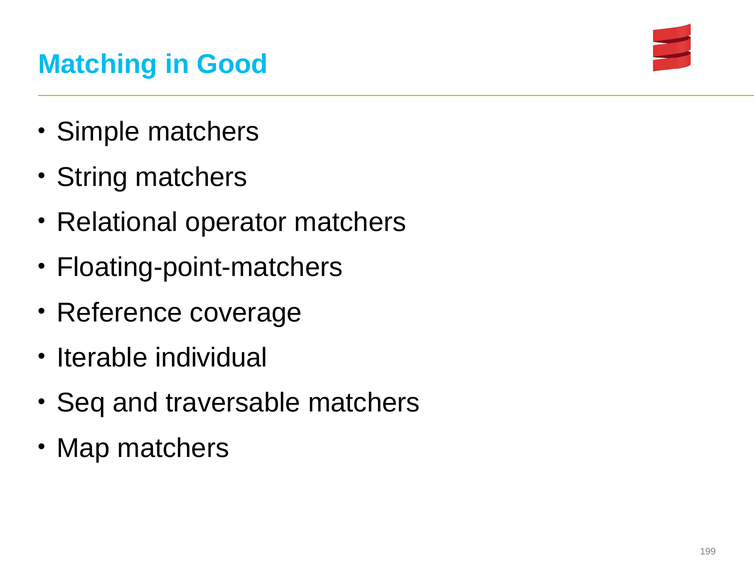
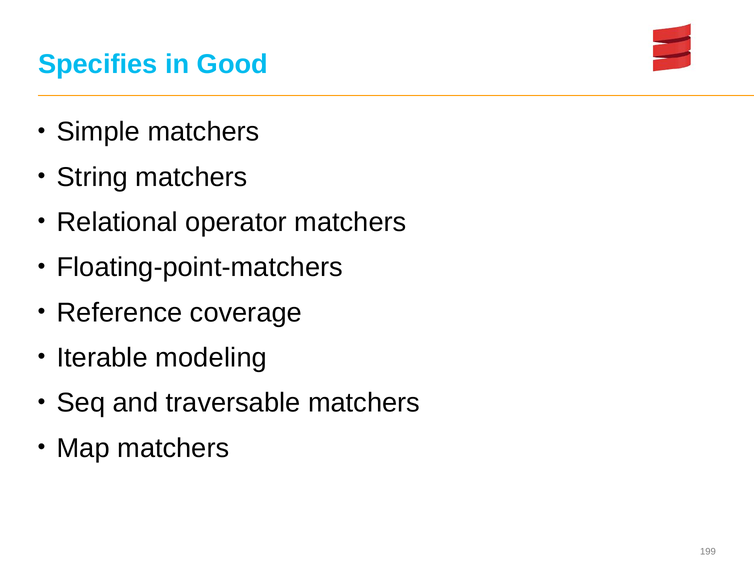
Matching: Matching -> Specifies (98, 64)
individual: individual -> modeling (211, 358)
